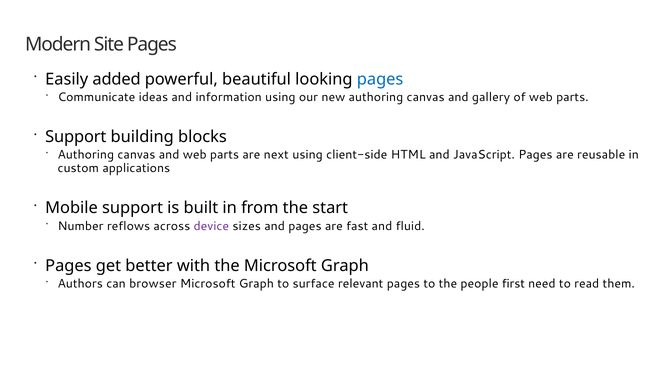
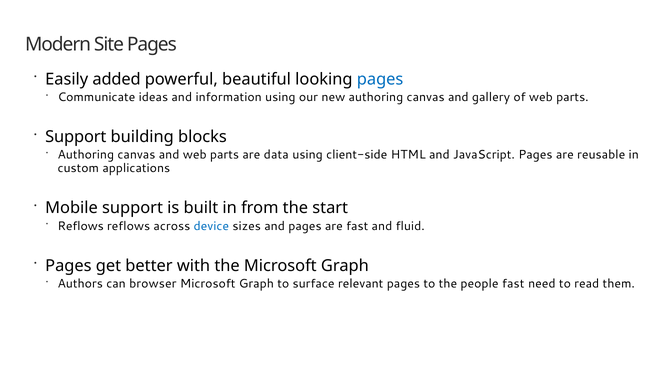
next: next -> data (276, 155)
Number: Number -> Reflows (81, 226)
device colour: purple -> blue (211, 226)
people first: first -> fast (513, 284)
